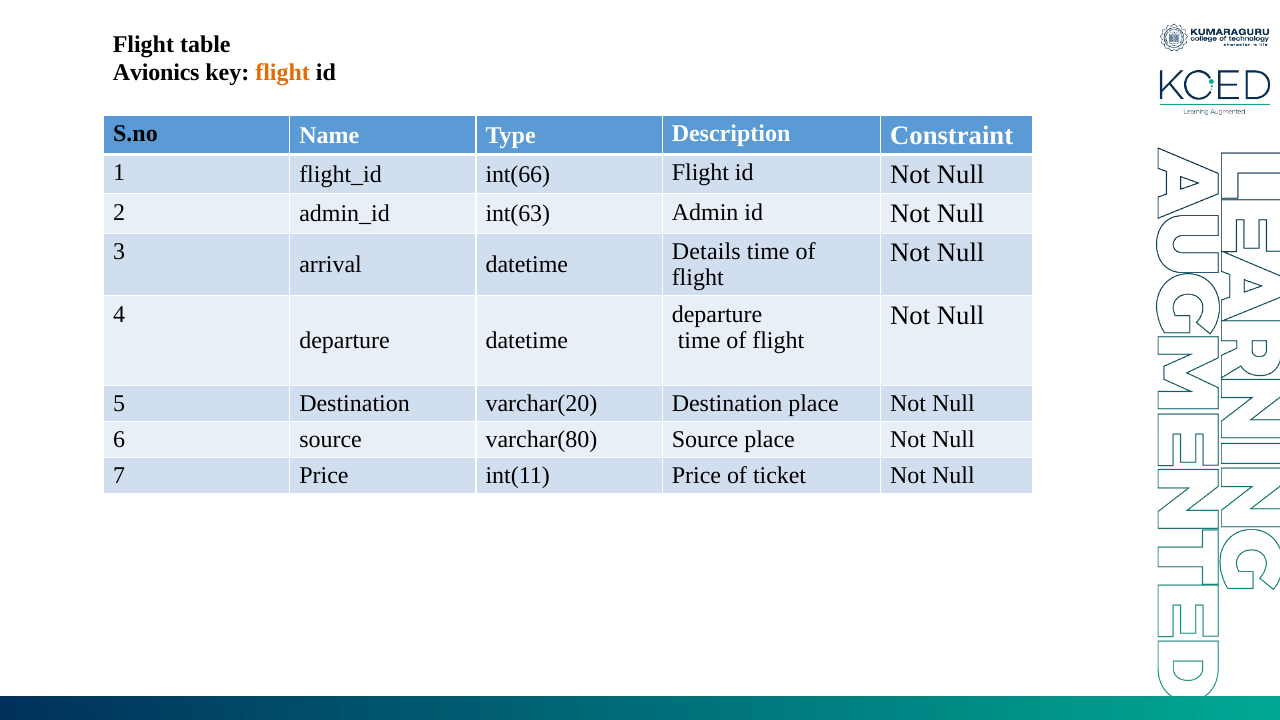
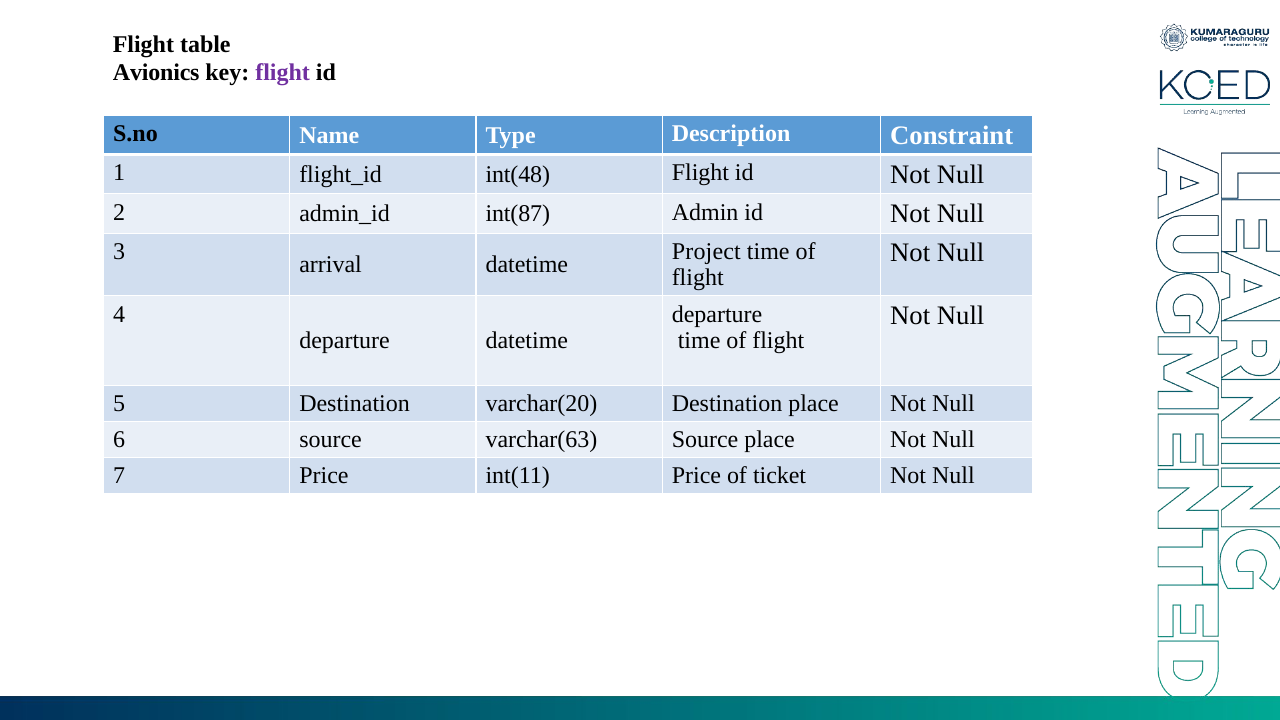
flight colour: orange -> purple (283, 73)
int(66: int(66 -> int(48 (518, 174)
int(63: int(63 -> int(87 (518, 214)
Details: Details -> Project (706, 251)
varchar(80: varchar(80 -> varchar(63 (541, 440)
